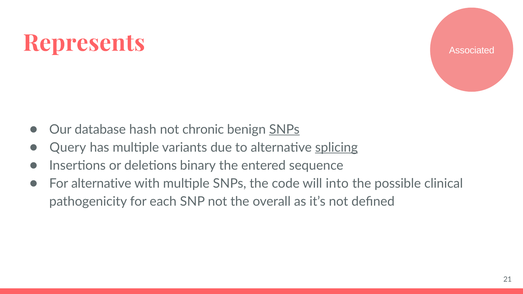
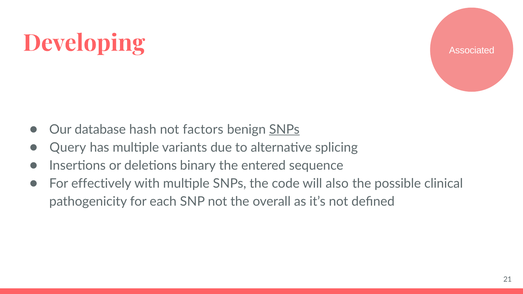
Represents: Represents -> Developing (84, 43)
chronic: chronic -> factors (203, 130)
splicing underline: present -> none (336, 148)
For alternative: alternative -> effectively (101, 184)
into: into -> also (337, 184)
